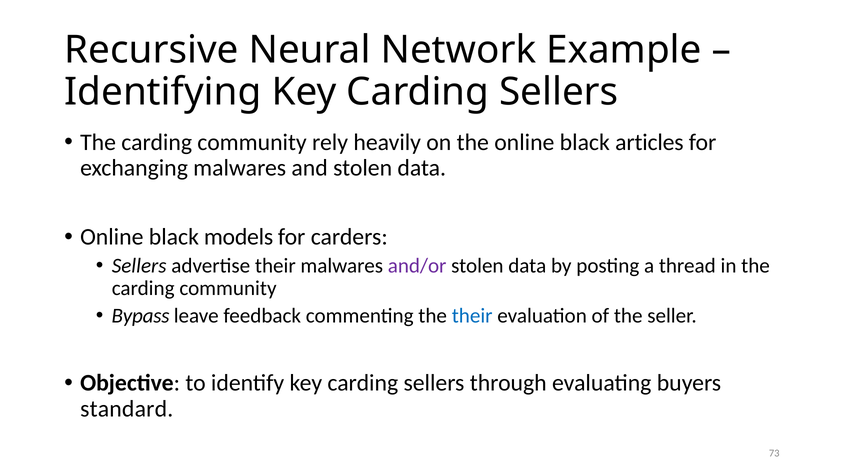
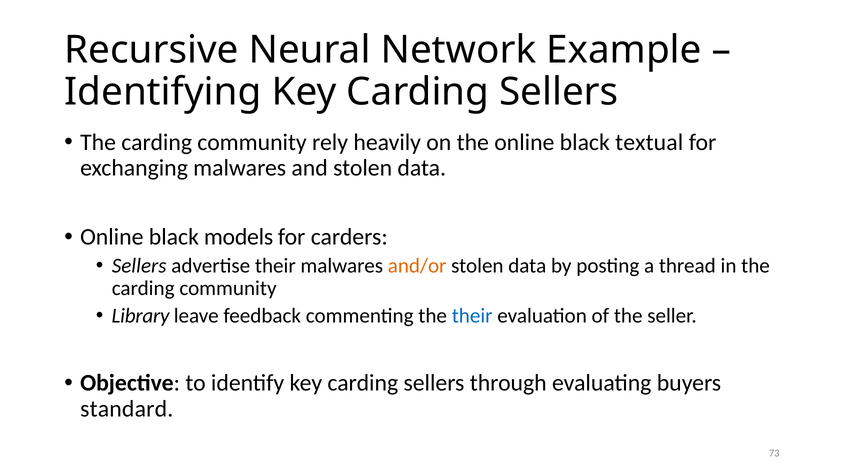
articles: articles -> textual (649, 142)
and/or colour: purple -> orange (417, 265)
Bypass: Bypass -> Library (141, 315)
